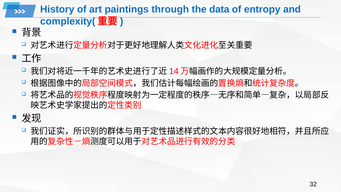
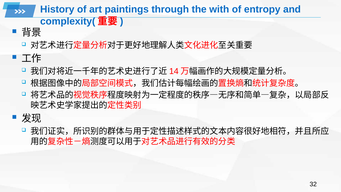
data: data -> with (219, 9)
